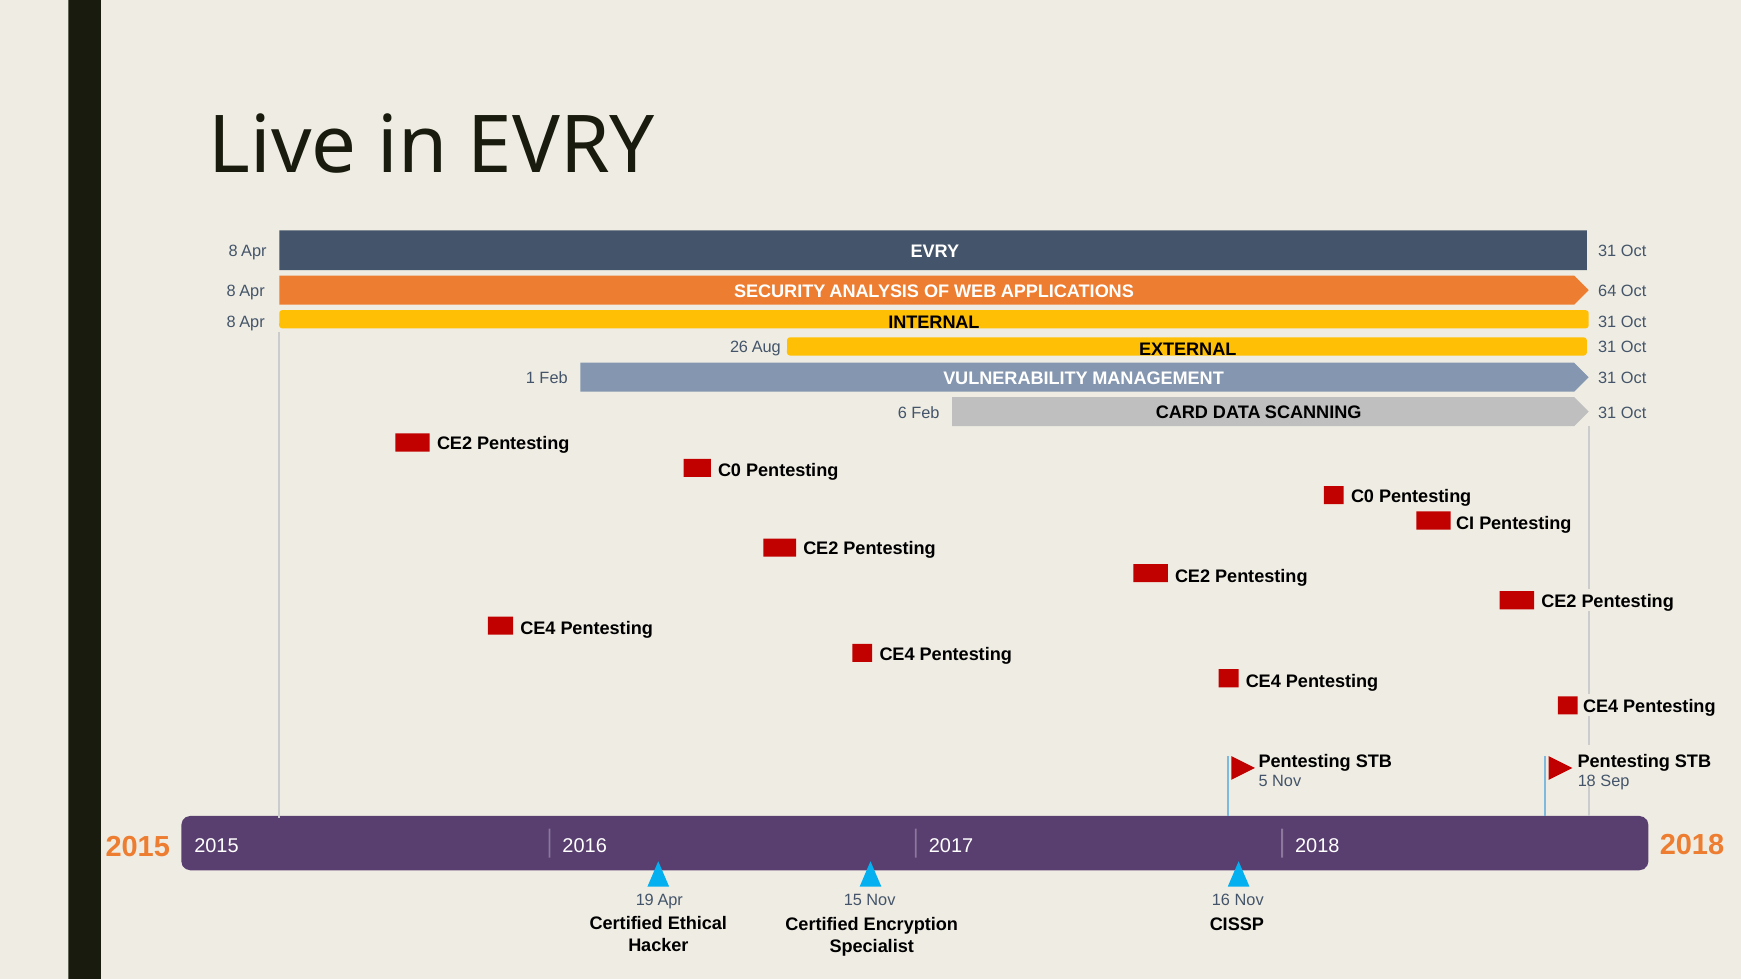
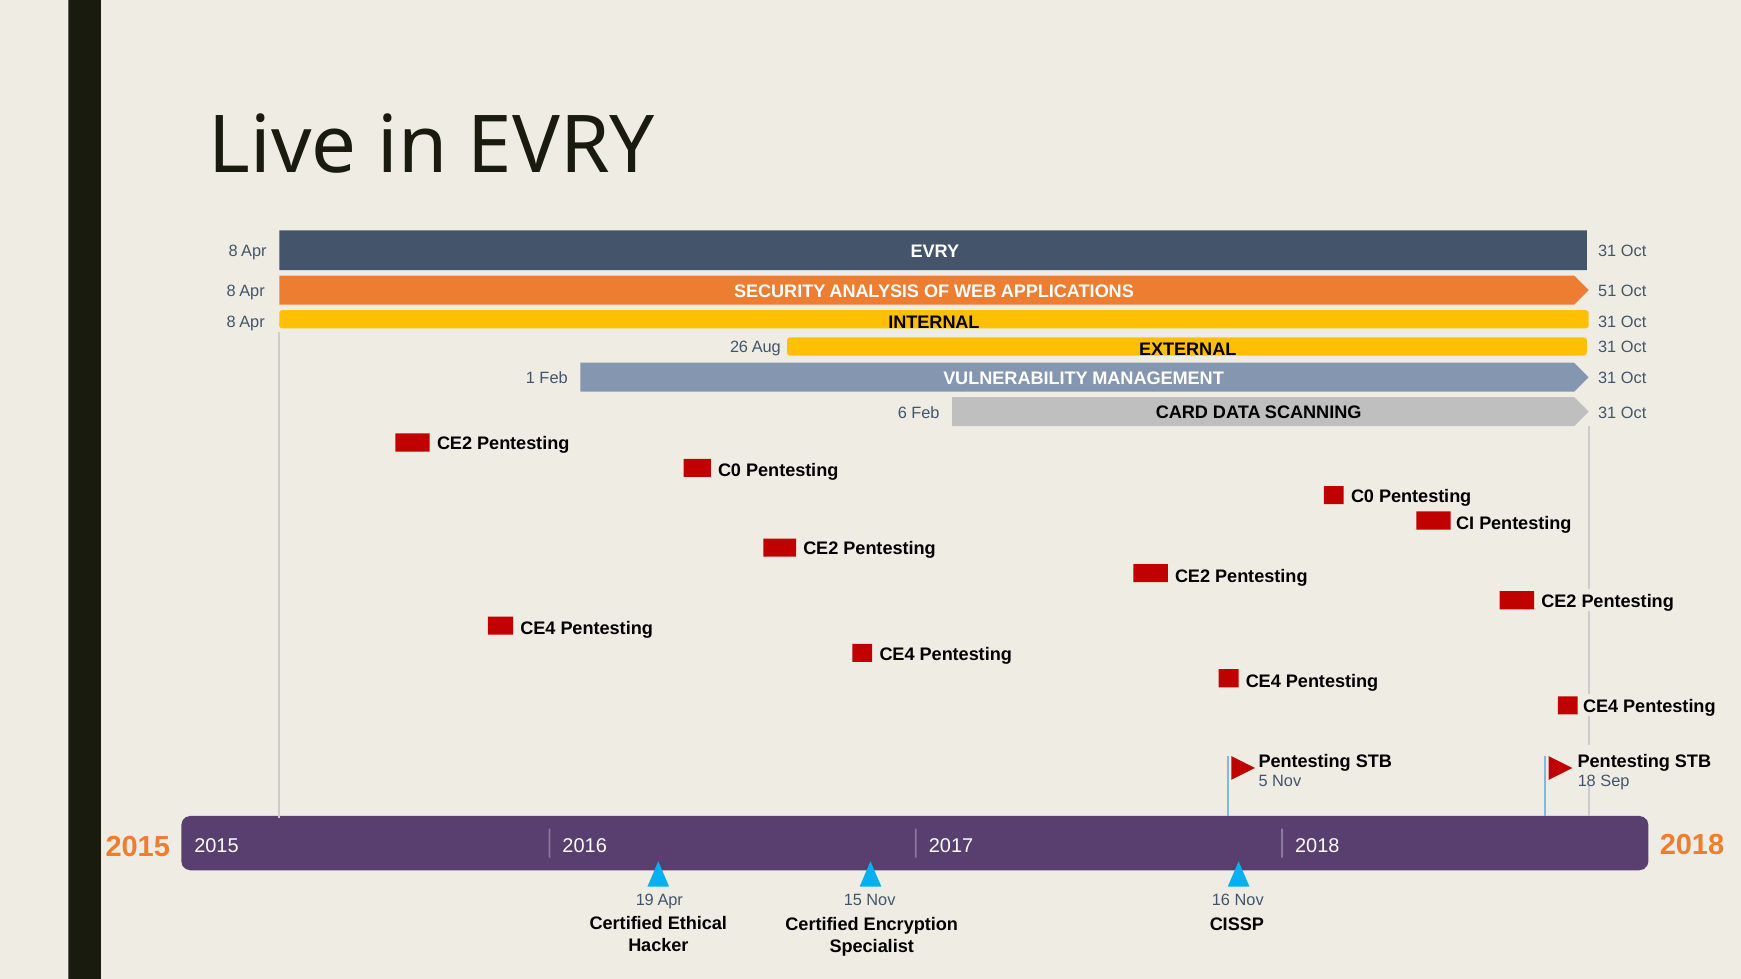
64: 64 -> 51 (1607, 291)
